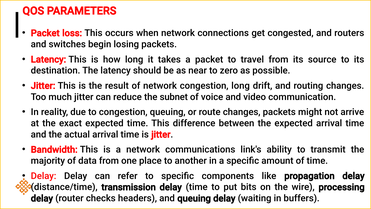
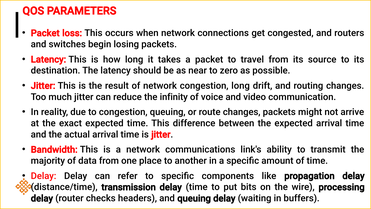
subnet: subnet -> infinity (174, 97)
